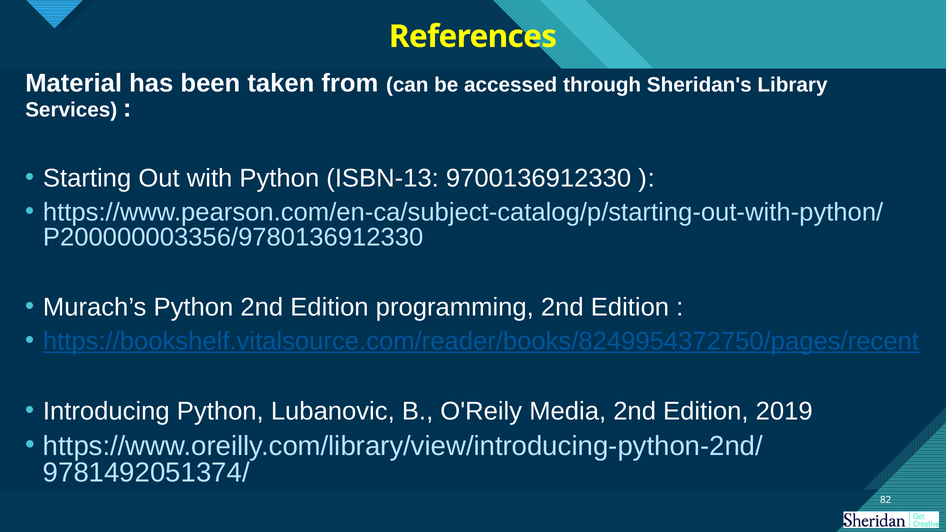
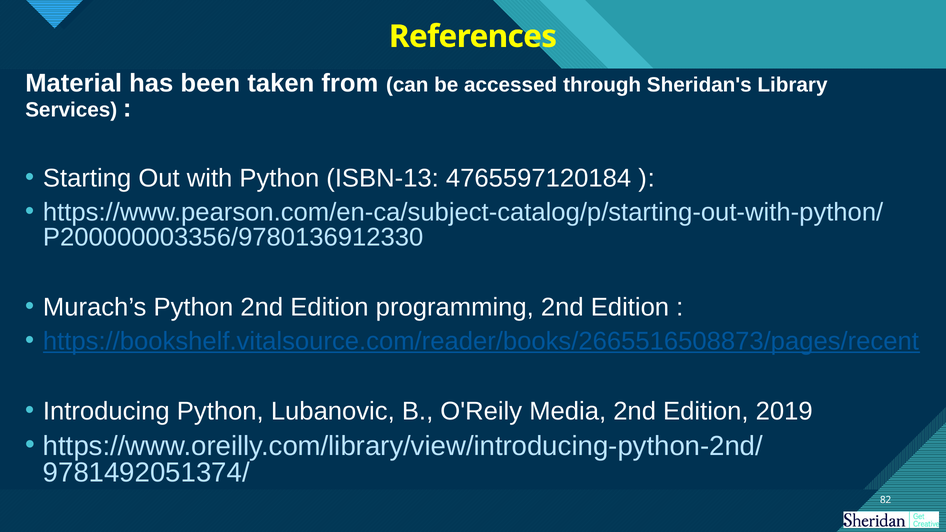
9700136912330: 9700136912330 -> 4765597120184 (539, 179)
https://bookshelf.vitalsource.com/reader/books/8249954372750/pages/recent: https://bookshelf.vitalsource.com/reader/books/8249954372750/pages/recent -> https://bookshelf.vitalsource.com/reader/books/2665516508873/pages/recent (481, 341)
